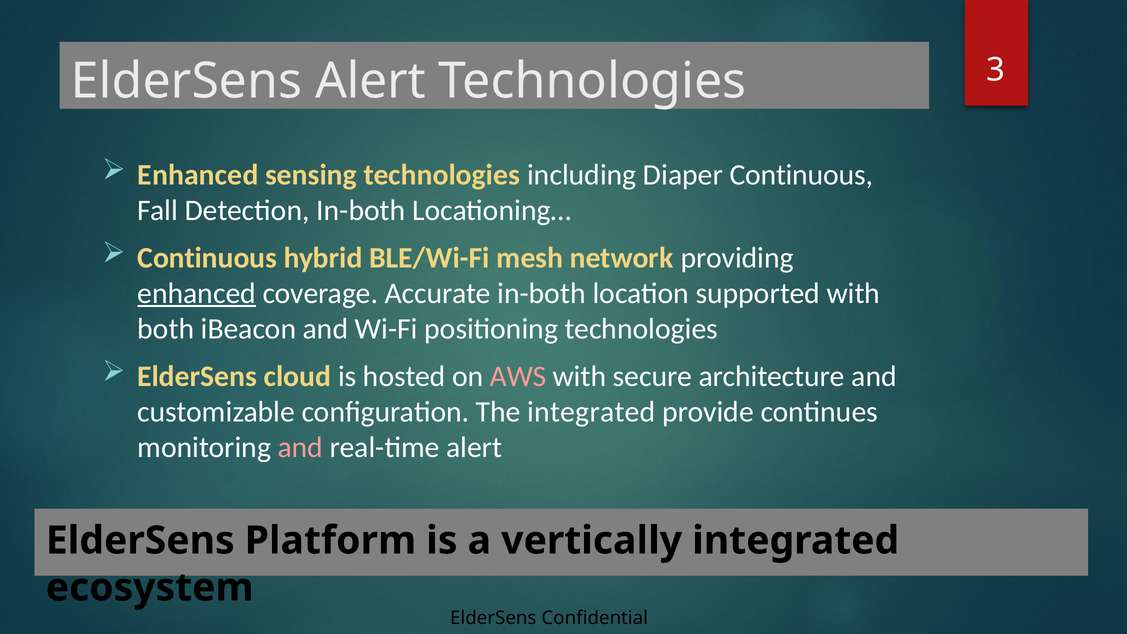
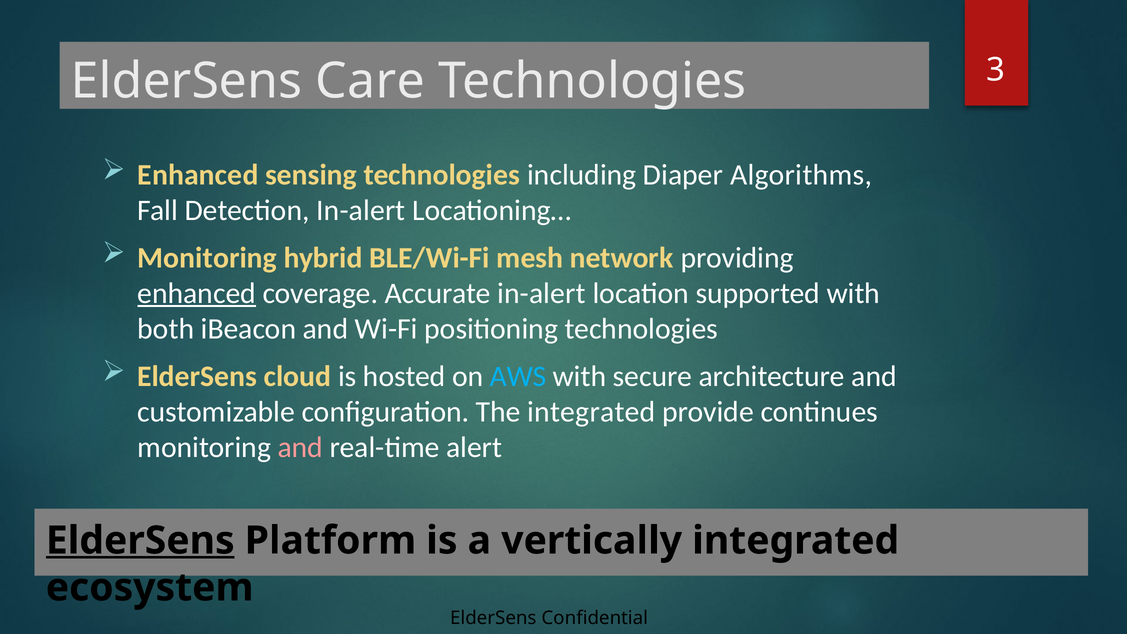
ElderSens Alert: Alert -> Care (370, 81)
Diaper Continuous: Continuous -> Algorithms (801, 175)
Detection In-both: In-both -> In-alert (361, 210)
Continuous: Continuous -> Monitoring (207, 258)
Accurate in-both: in-both -> in-alert (541, 293)
AWS colour: pink -> light blue (518, 376)
ElderSens underline: none -> present (140, 541)
